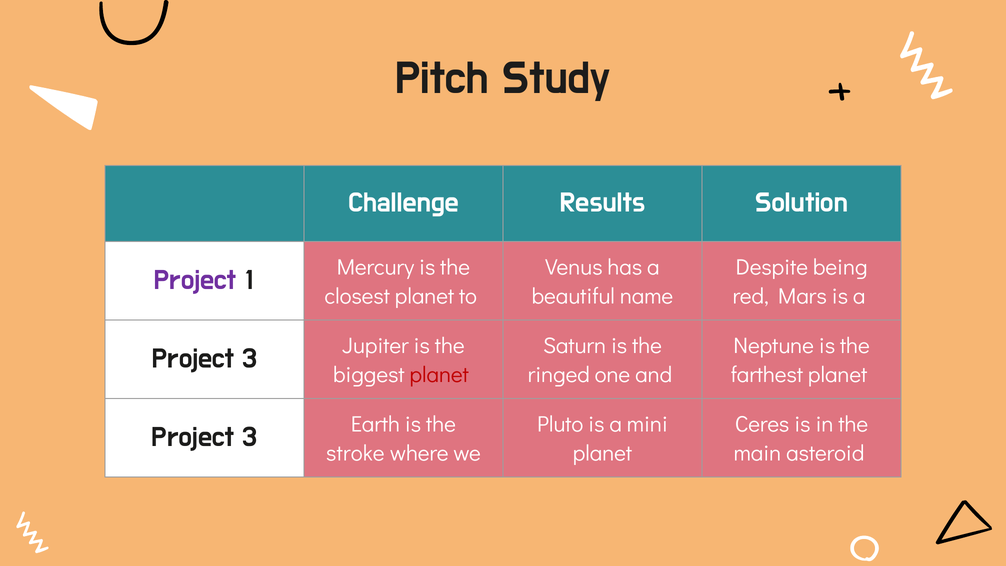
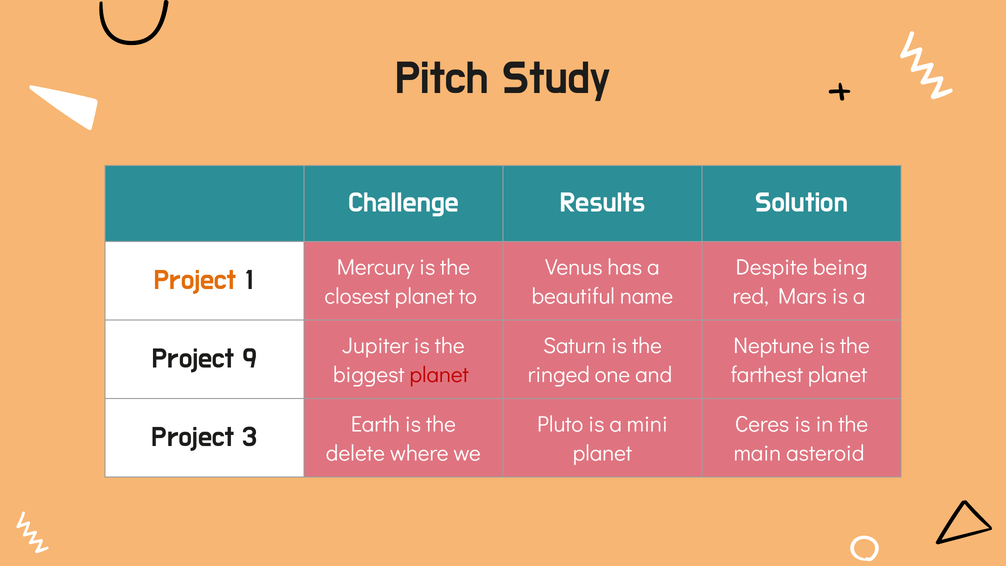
Project colour: purple -> orange (195, 280)
3: 3 -> 9 (250, 358)
stroke: stroke -> delete (355, 453)
